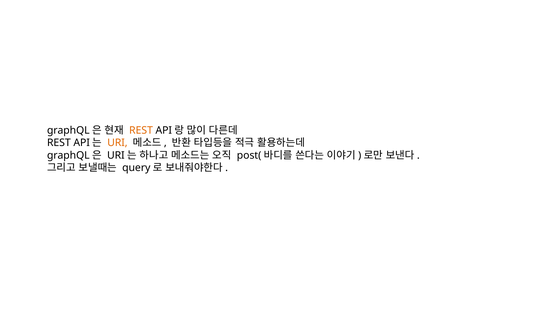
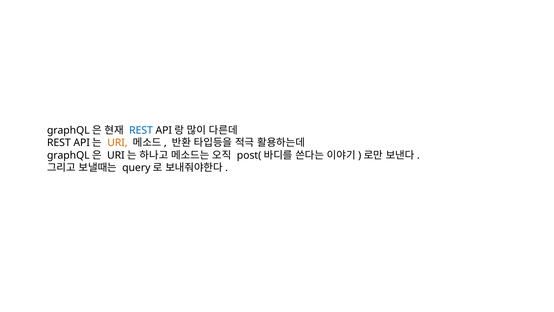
REST colour: orange -> blue (141, 130)
